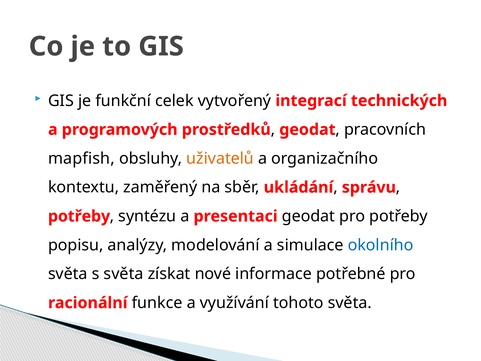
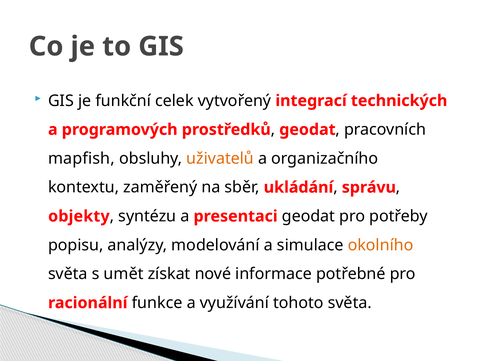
potřeby: potřeby -> objekty (79, 216)
okolního colour: blue -> orange (381, 245)
s světa: světa -> umět (124, 274)
